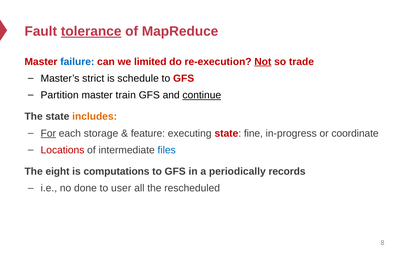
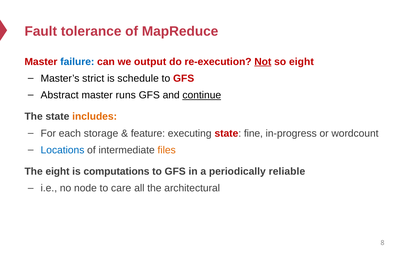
tolerance underline: present -> none (91, 31)
limited: limited -> output (150, 62)
so trade: trade -> eight (301, 62)
Partition: Partition -> Abstract (60, 95)
train: train -> runs (126, 95)
For underline: present -> none (48, 134)
coordinate: coordinate -> wordcount (355, 134)
Locations colour: red -> blue (63, 150)
files colour: blue -> orange (167, 150)
records: records -> reliable (287, 172)
done: done -> node (85, 189)
user: user -> care (121, 189)
rescheduled: rescheduled -> architectural (192, 189)
